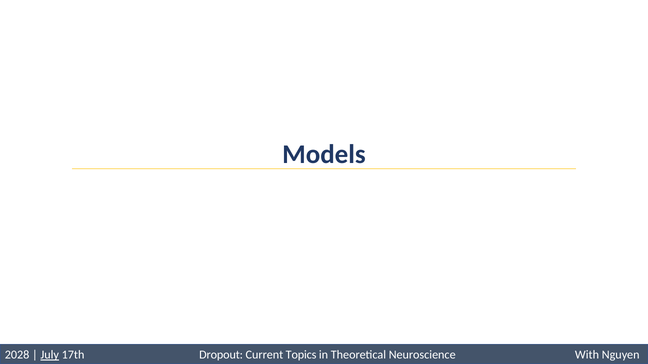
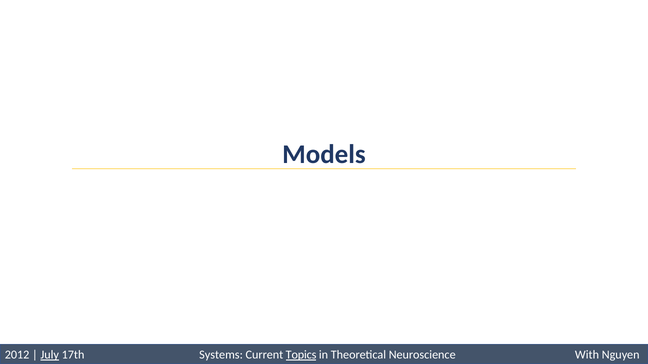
2028: 2028 -> 2012 (17, 355)
Dropout: Dropout -> Systems (221, 355)
Topics underline: none -> present (301, 355)
